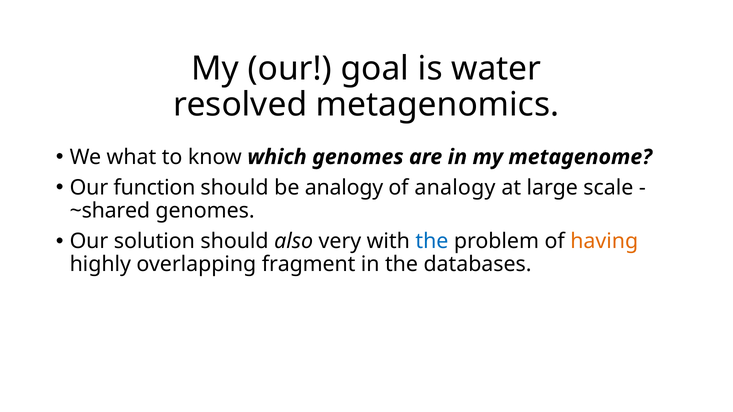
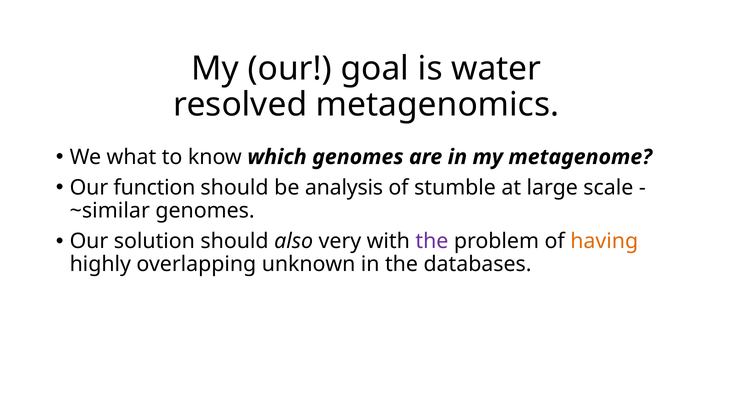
be analogy: analogy -> analysis (344, 188)
of analogy: analogy -> stumble (455, 188)
~shared: ~shared -> ~similar (110, 211)
the colour: blue -> purple (432, 242)
fragment: fragment -> unknown (309, 265)
